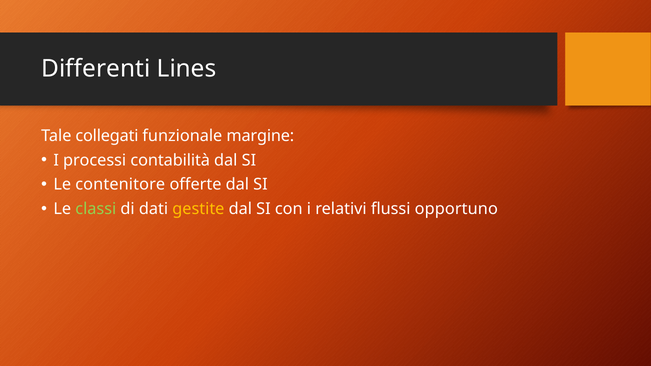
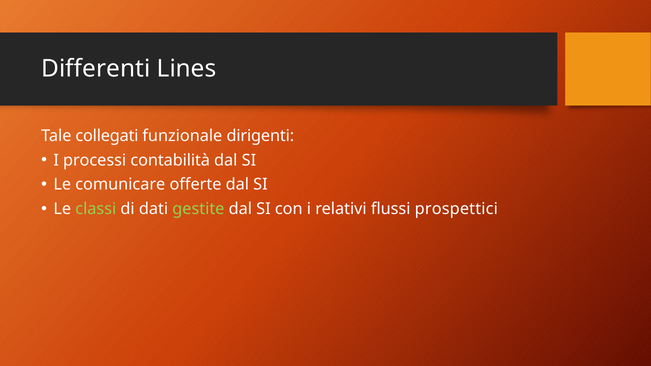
margine: margine -> dirigenti (260, 136)
contenitore: contenitore -> comunicare (120, 185)
gestite colour: yellow -> light green (198, 209)
opportuno: opportuno -> prospettici (456, 209)
